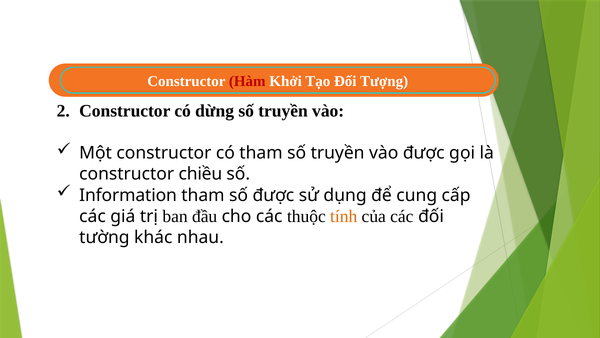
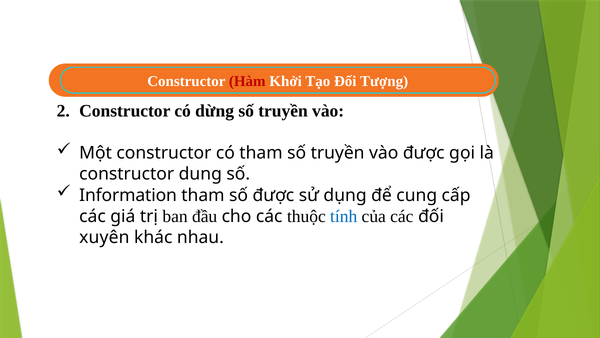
chiều: chiều -> dung (200, 174)
tính colour: orange -> blue (344, 216)
tường: tường -> xuyên (104, 237)
